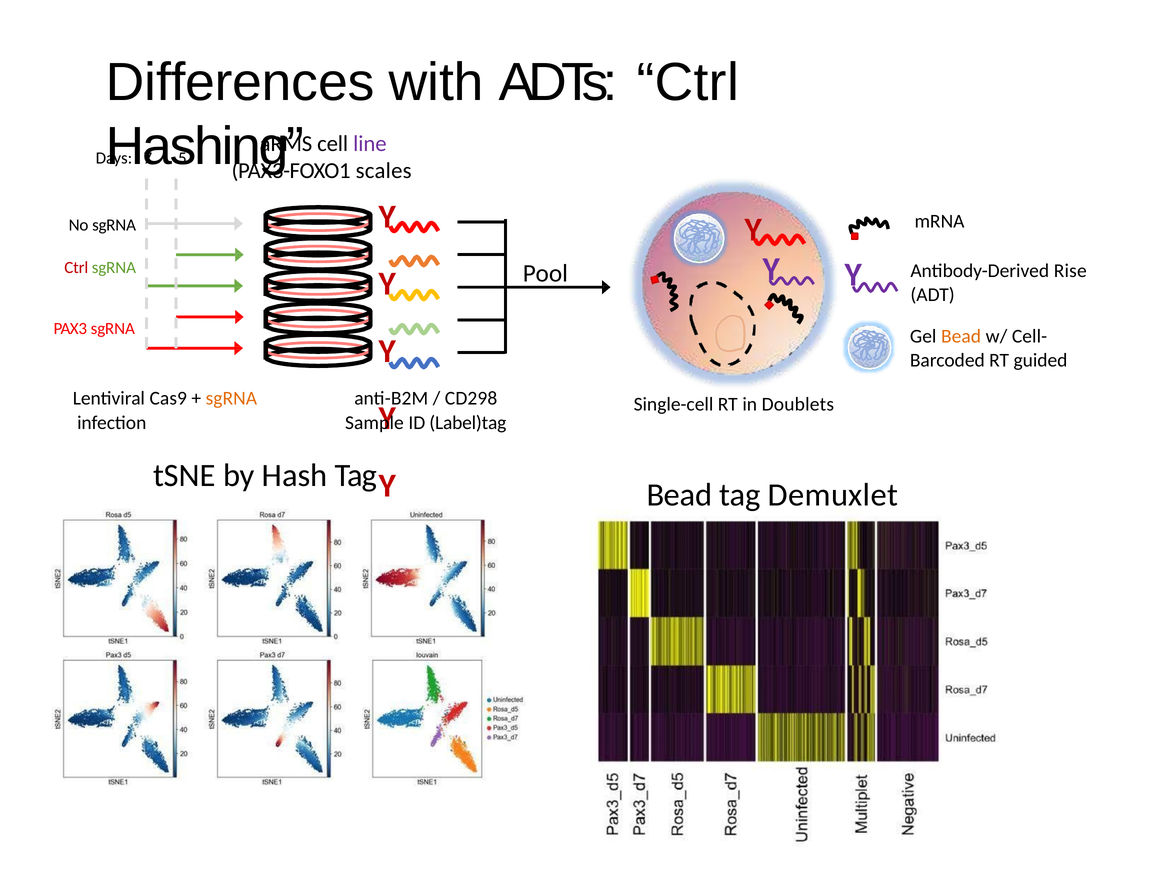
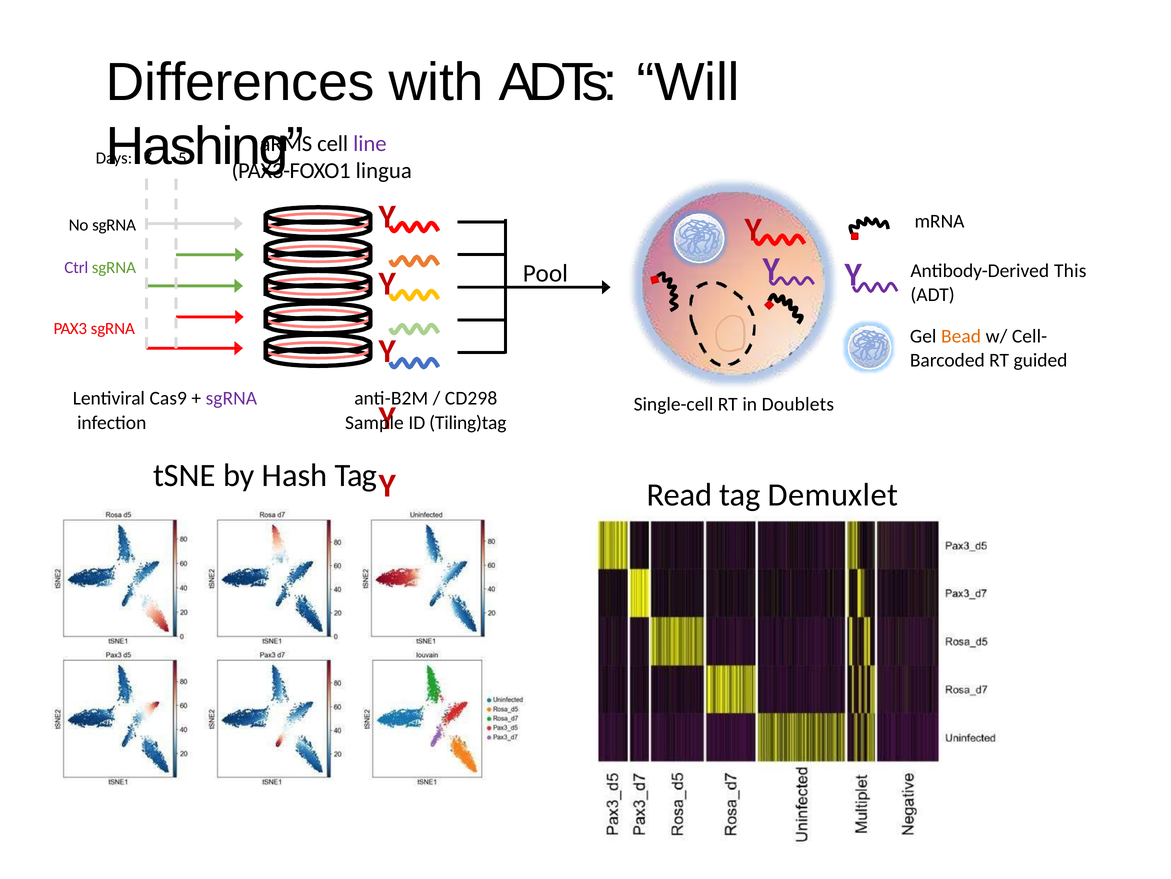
ADTs Ctrl: Ctrl -> Will (688, 82)
scales: scales -> lingua (384, 171)
Ctrl colour: red -> purple (76, 267)
Rise: Rise -> This (1070, 271)
sgRNA colour: orange -> purple (231, 398)
Label)tag: Label)tag -> Tiling)tag (468, 422)
Bead: Bead -> Read (679, 495)
